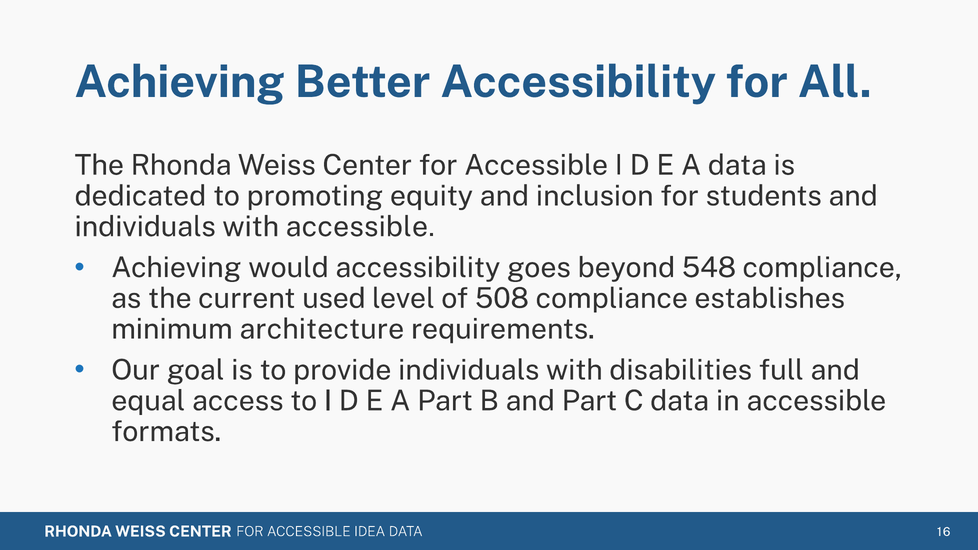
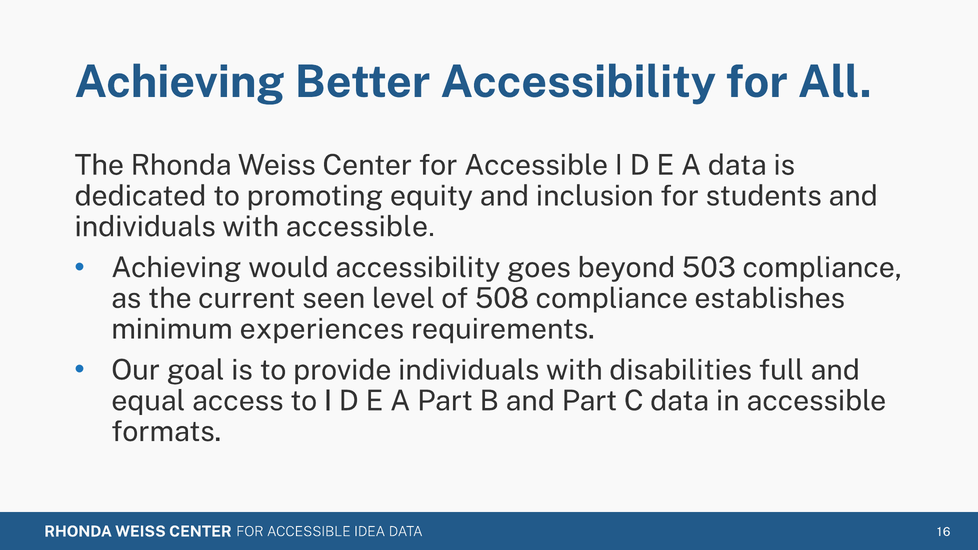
548: 548 -> 503 (709, 268)
used: used -> seen (334, 299)
architecture: architecture -> experiences (322, 329)
